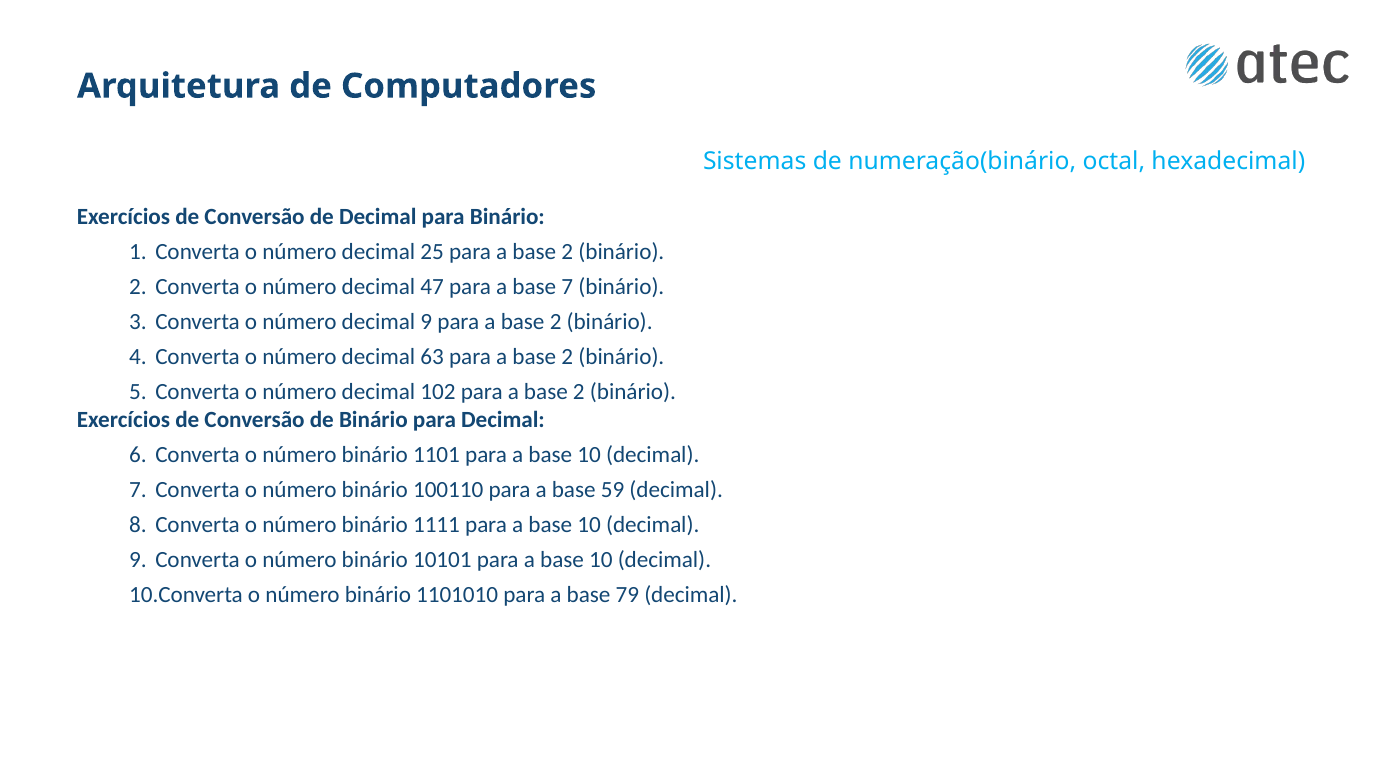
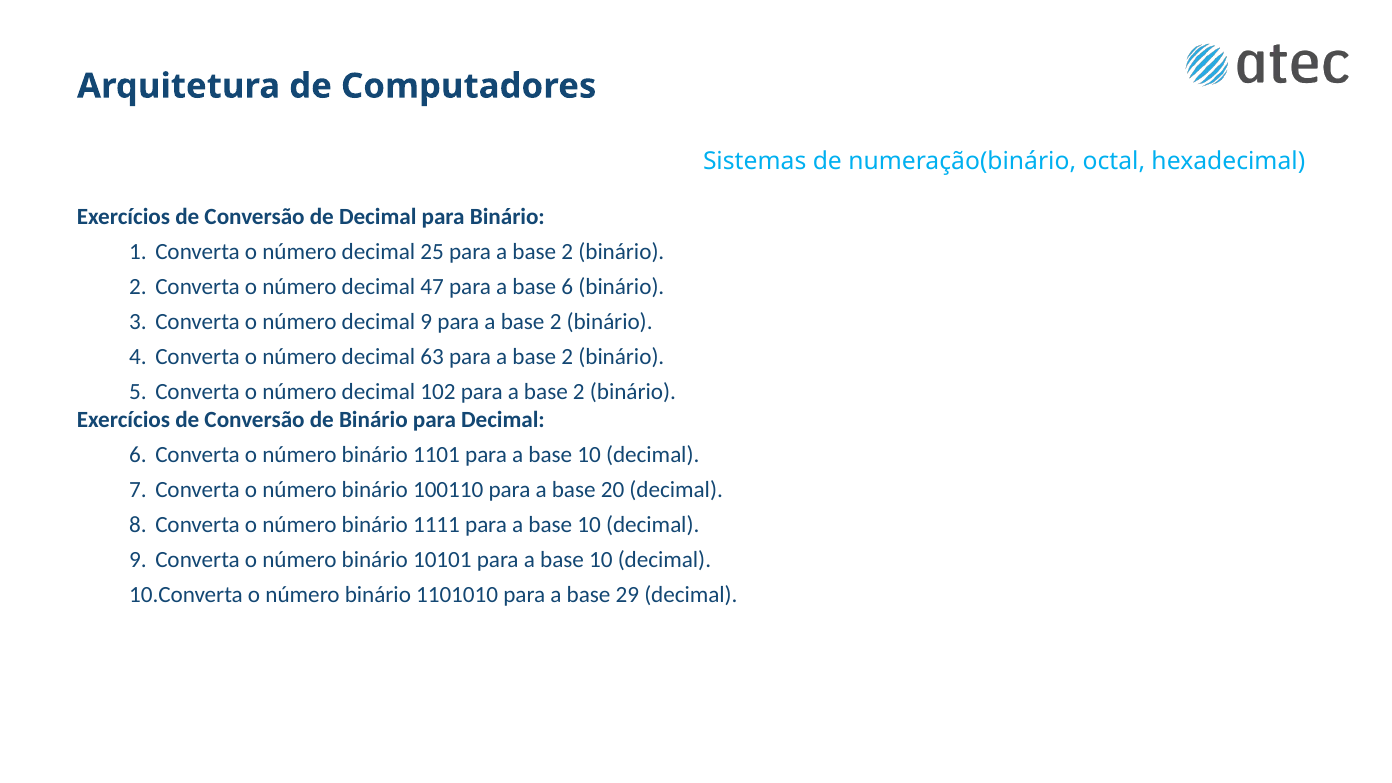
base 7: 7 -> 6 (567, 287)
59: 59 -> 20 (613, 490)
79: 79 -> 29 (627, 595)
